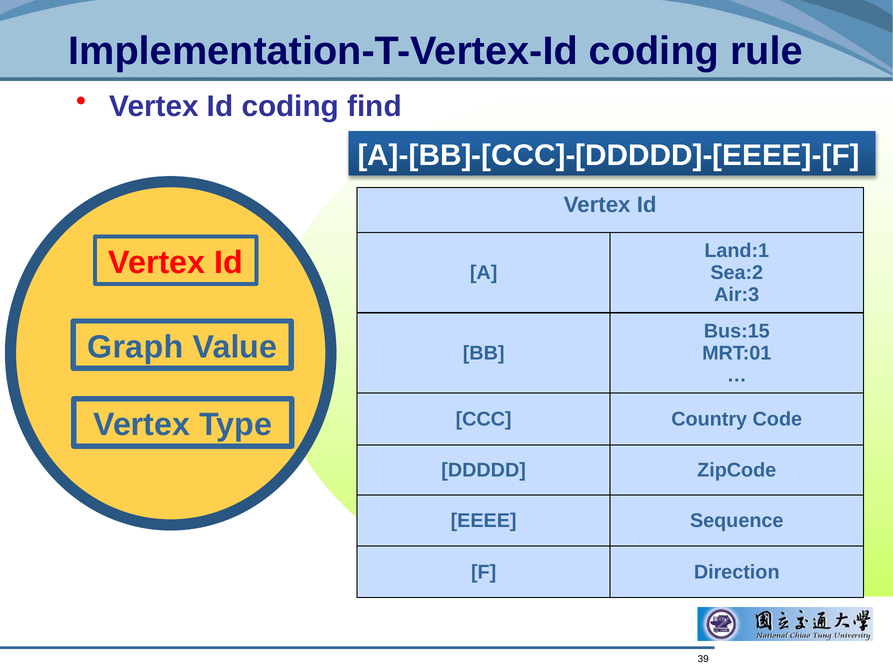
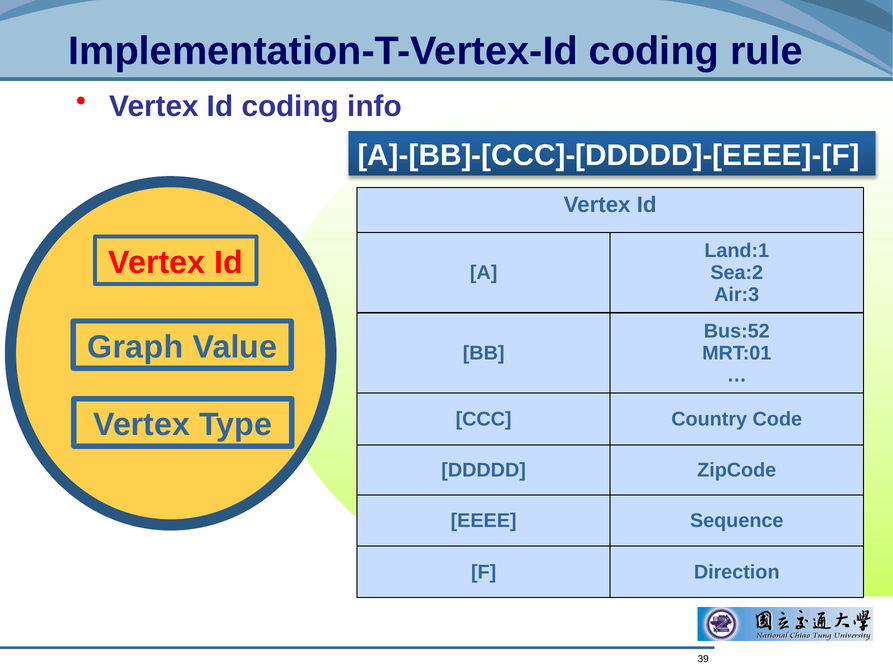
find: find -> info (375, 106)
Bus:15: Bus:15 -> Bus:52 (737, 331)
